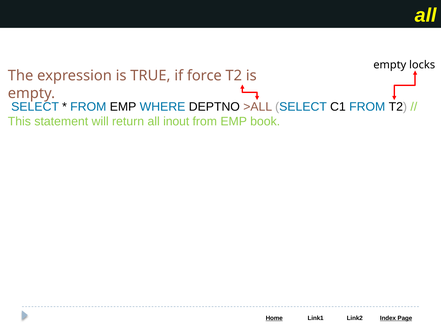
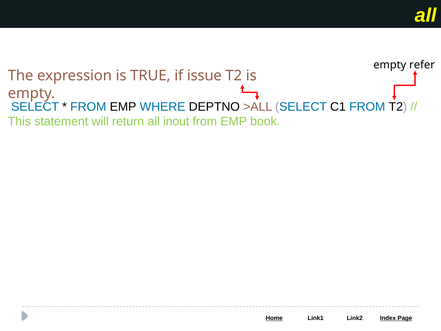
locks: locks -> refer (422, 65)
force: force -> issue (204, 76)
